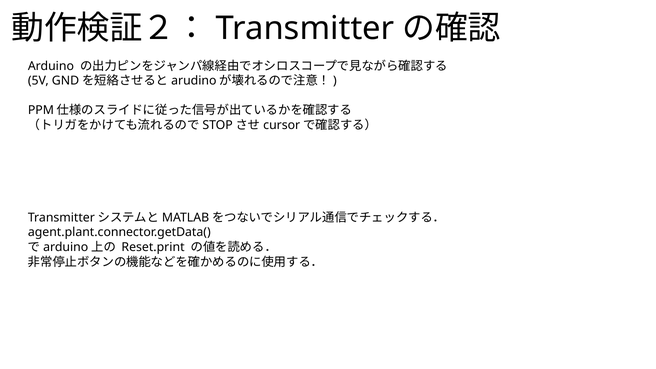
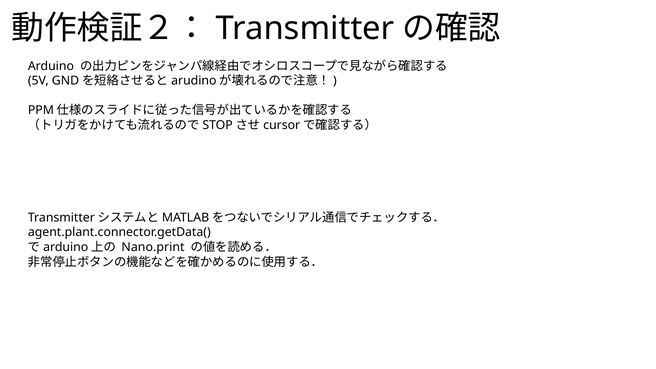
Reset.print: Reset.print -> Nano.print (153, 247)
